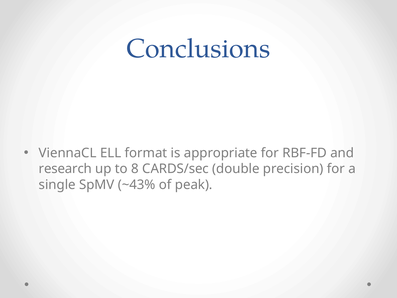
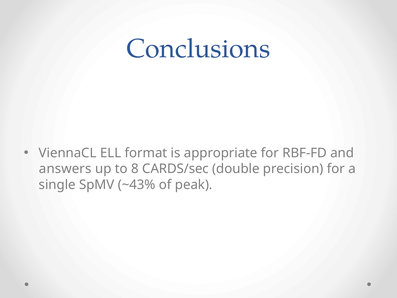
research: research -> answers (65, 169)
